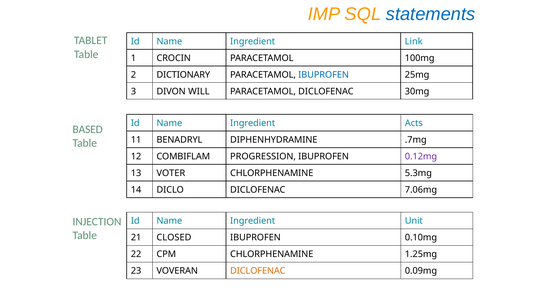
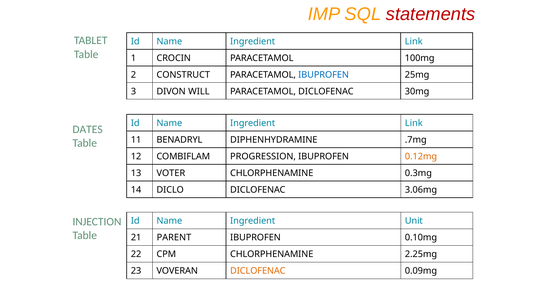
statements colour: blue -> red (431, 14)
DICTIONARY: DICTIONARY -> CONSTRUCT (183, 75)
Acts: Acts -> Link (414, 123)
BASED: BASED -> DATES (88, 129)
0.12mg colour: purple -> orange (421, 157)
5.3mg: 5.3mg -> 0.3mg (418, 173)
7.06mg: 7.06mg -> 3.06mg (421, 190)
CLOSED: CLOSED -> PARENT (174, 238)
1.25mg: 1.25mg -> 2.25mg (421, 254)
